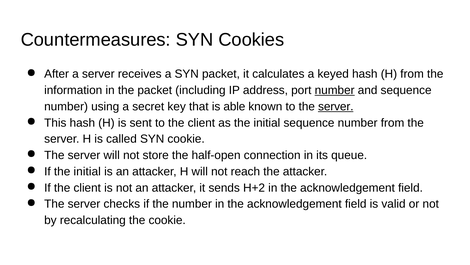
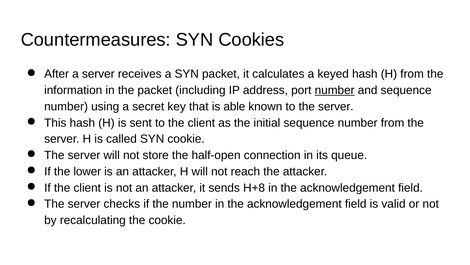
server underline: present -> none (336, 106)
If the initial: initial -> lower (87, 171)
H+2: H+2 -> H+8 (254, 187)
